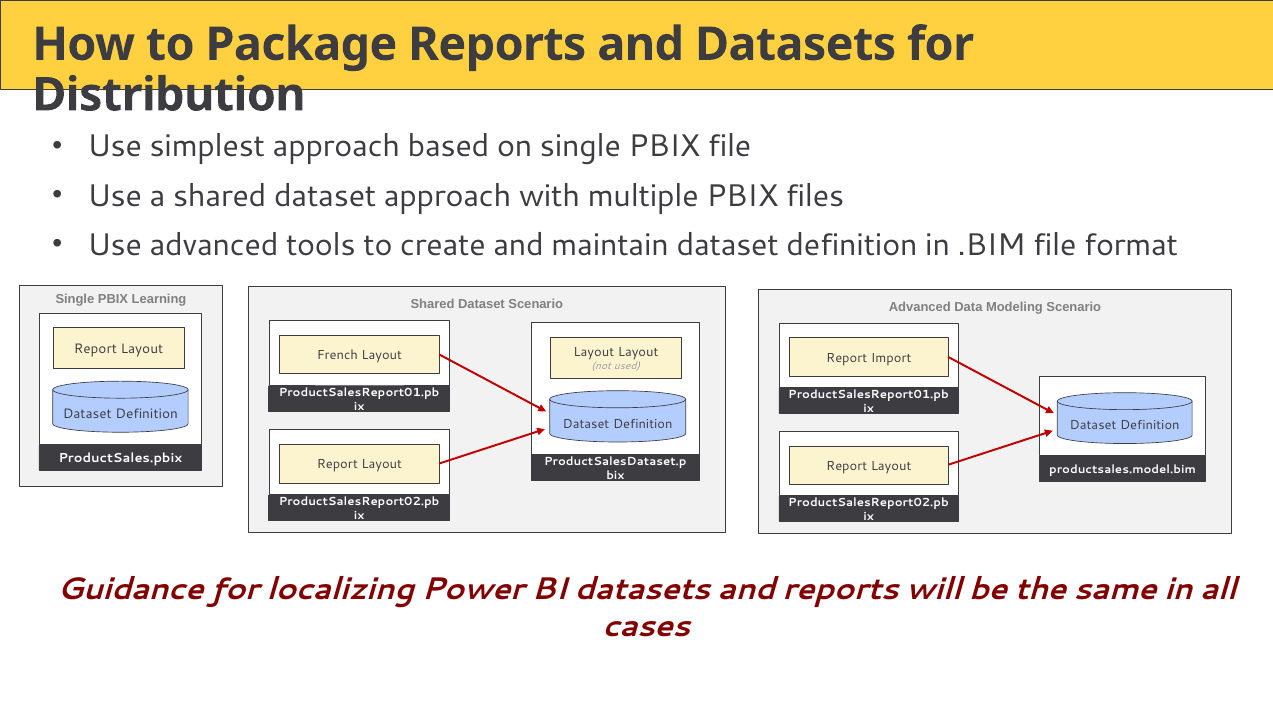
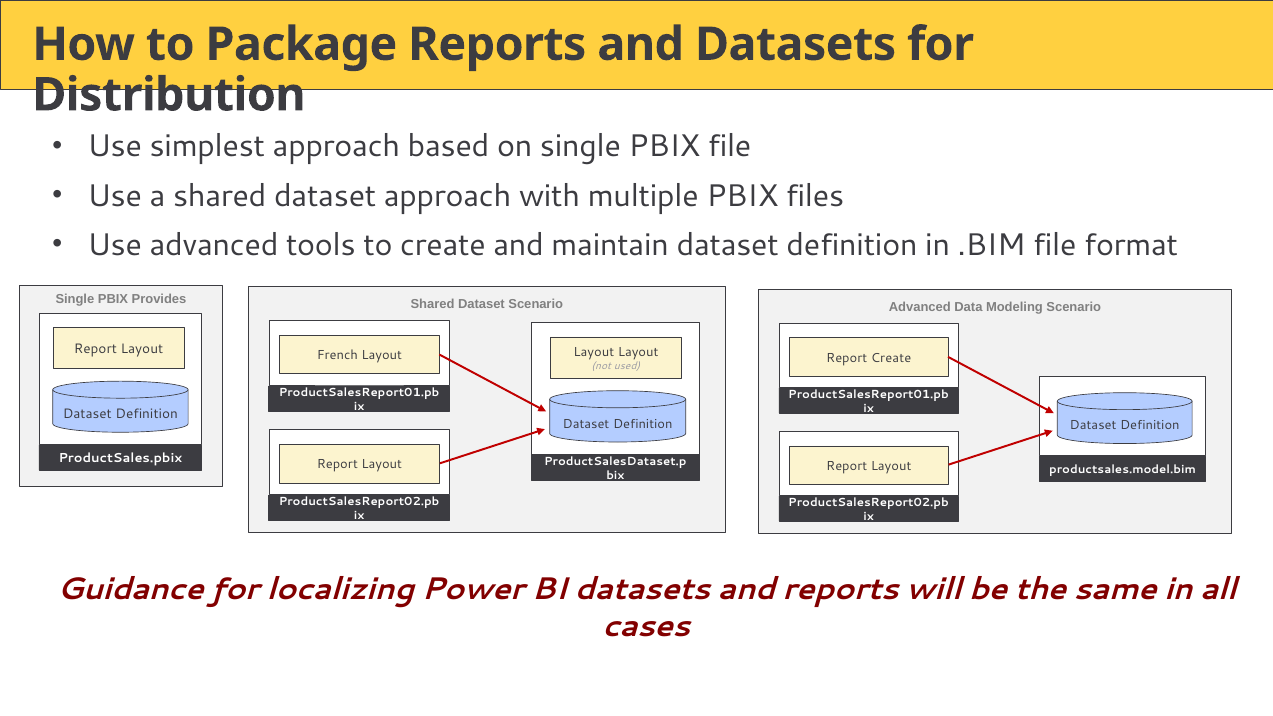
Learning: Learning -> Provides (159, 299)
Report Import: Import -> Create (891, 358)
